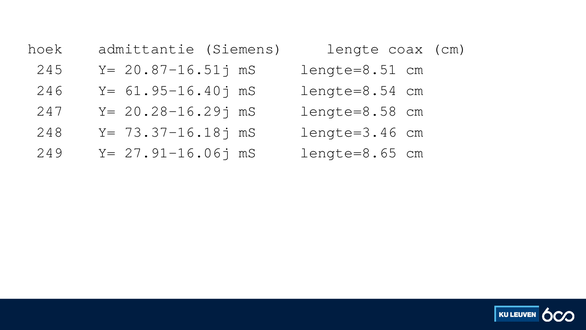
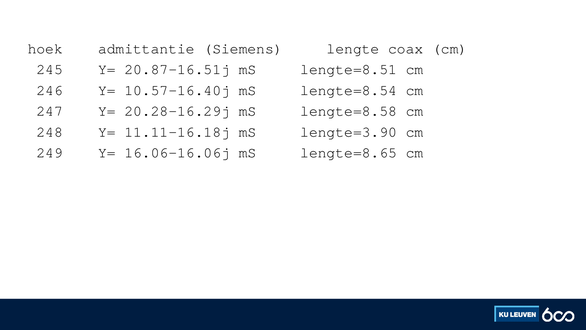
61.95-16.40j: 61.95-16.40j -> 10.57-16.40j (177, 90)
73.37-16.18j: 73.37-16.18j -> 11.11-16.18j (177, 132)
lengte=3.46: lengte=3.46 -> lengte=3.90 (349, 132)
27.91-16.06j: 27.91-16.06j -> 16.06-16.06j (177, 152)
